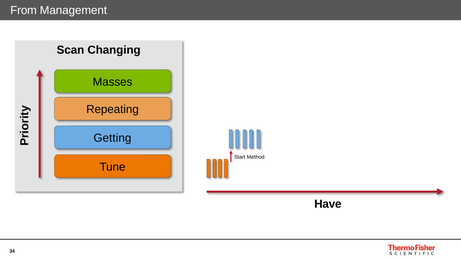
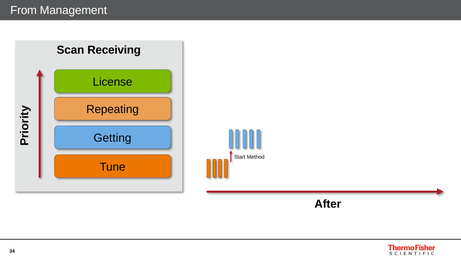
Changing: Changing -> Receiving (114, 50)
Masses: Masses -> License (113, 82)
Have: Have -> After (328, 204)
